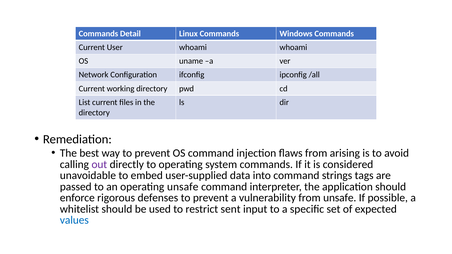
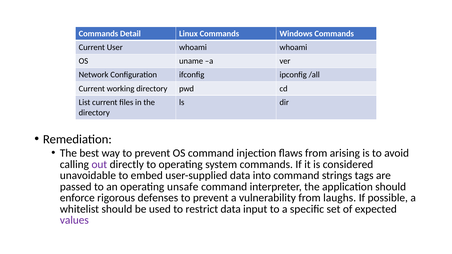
from unsafe: unsafe -> laughs (340, 198)
restrict sent: sent -> data (231, 209)
values colour: blue -> purple (74, 220)
